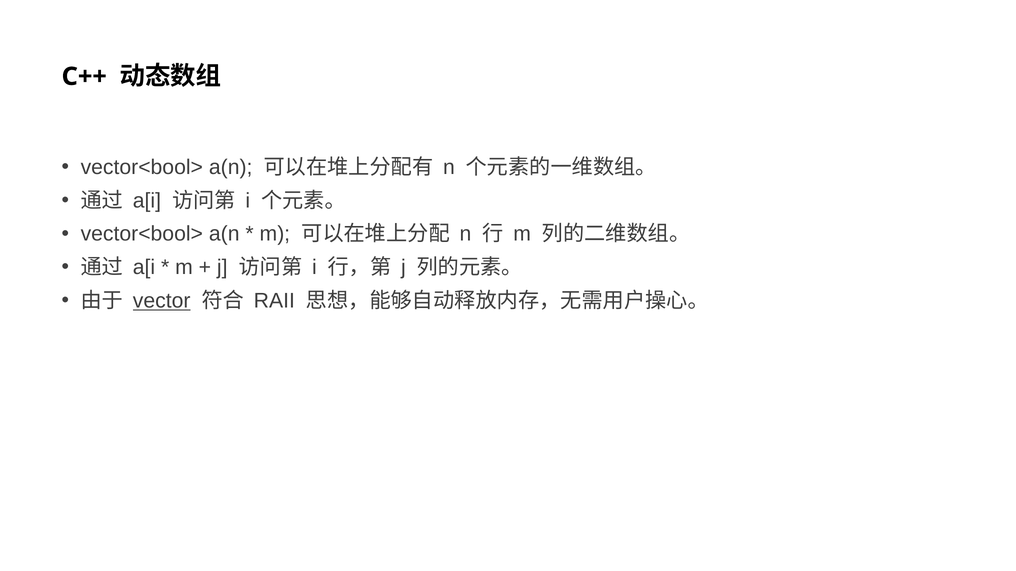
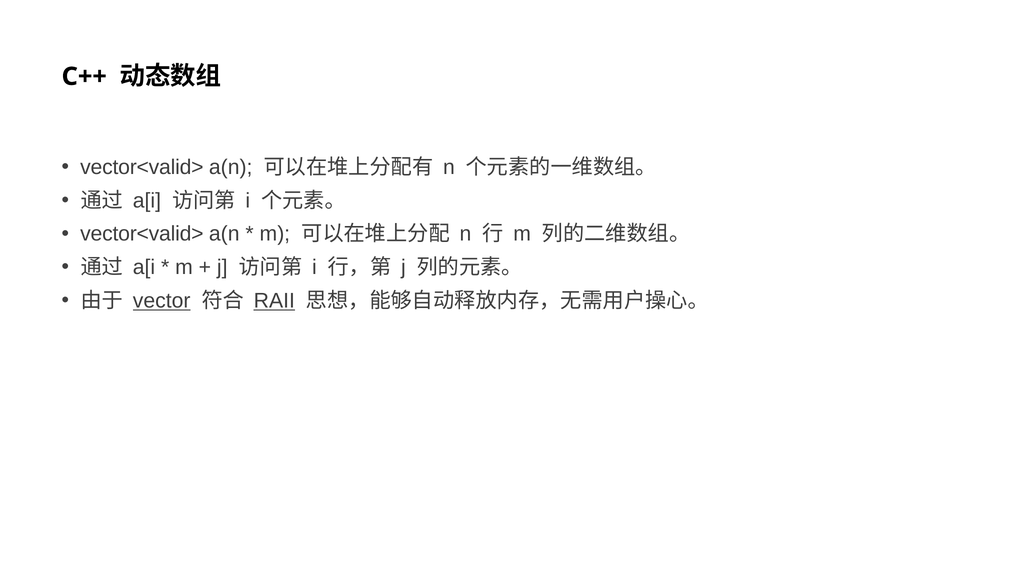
vector<bool>: vector<bool> -> vector<valid> (142, 167)
vector<bool>: vector<bool> -> vector<valid> (142, 234)
RAII underline: none -> present (274, 301)
